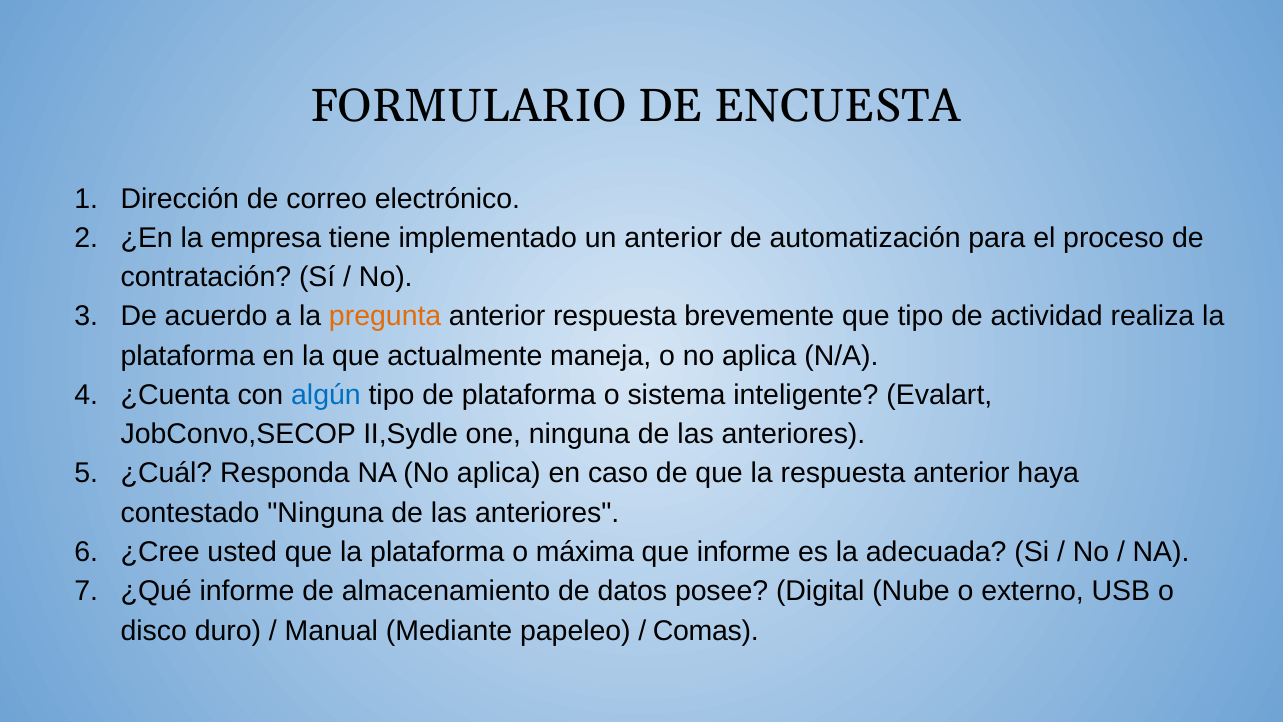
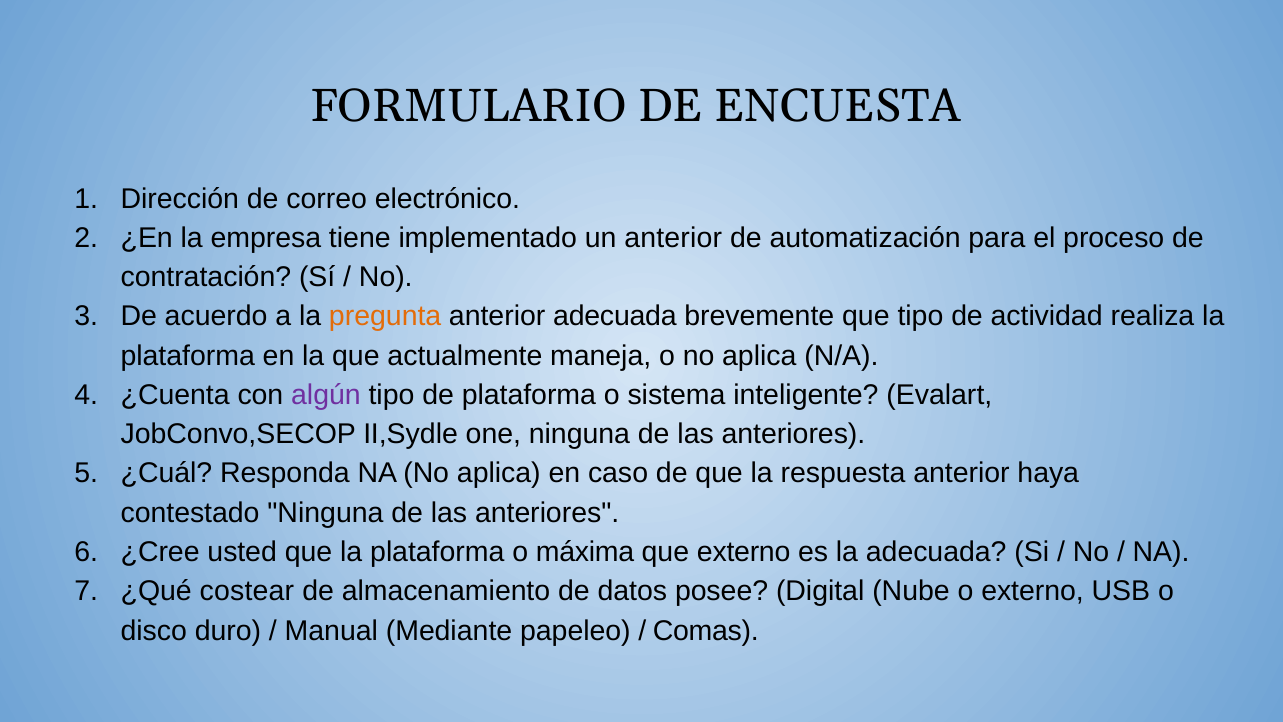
anterior respuesta: respuesta -> adecuada (615, 316)
algún colour: blue -> purple (326, 395)
que informe: informe -> externo (744, 552)
¿Qué informe: informe -> costear (247, 591)
